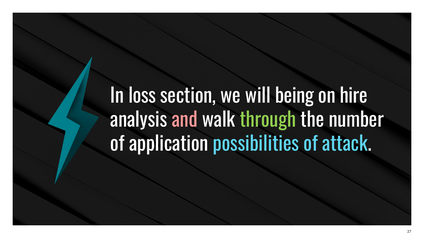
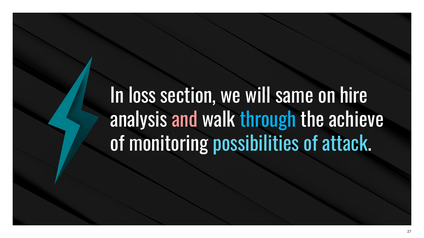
being: being -> same (294, 97)
through colour: light green -> light blue (268, 121)
number: number -> achieve (356, 121)
application: application -> monitoring (169, 145)
